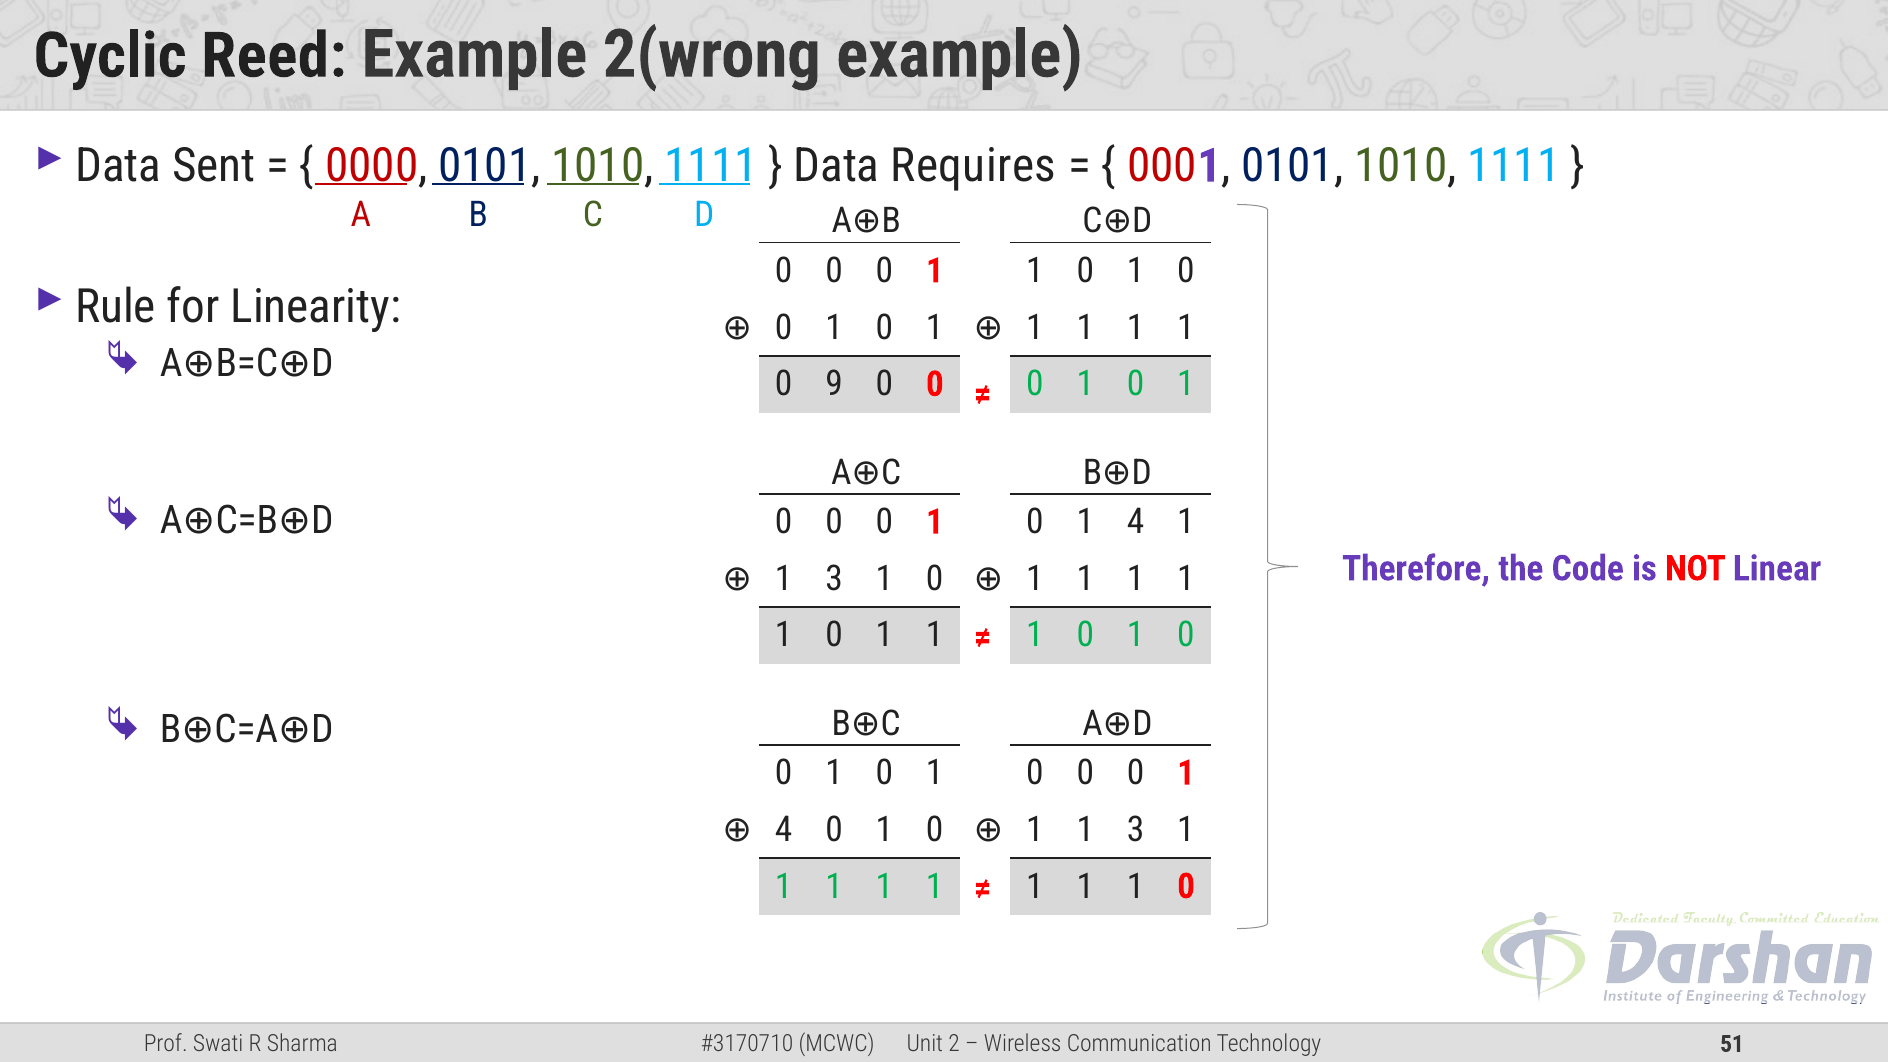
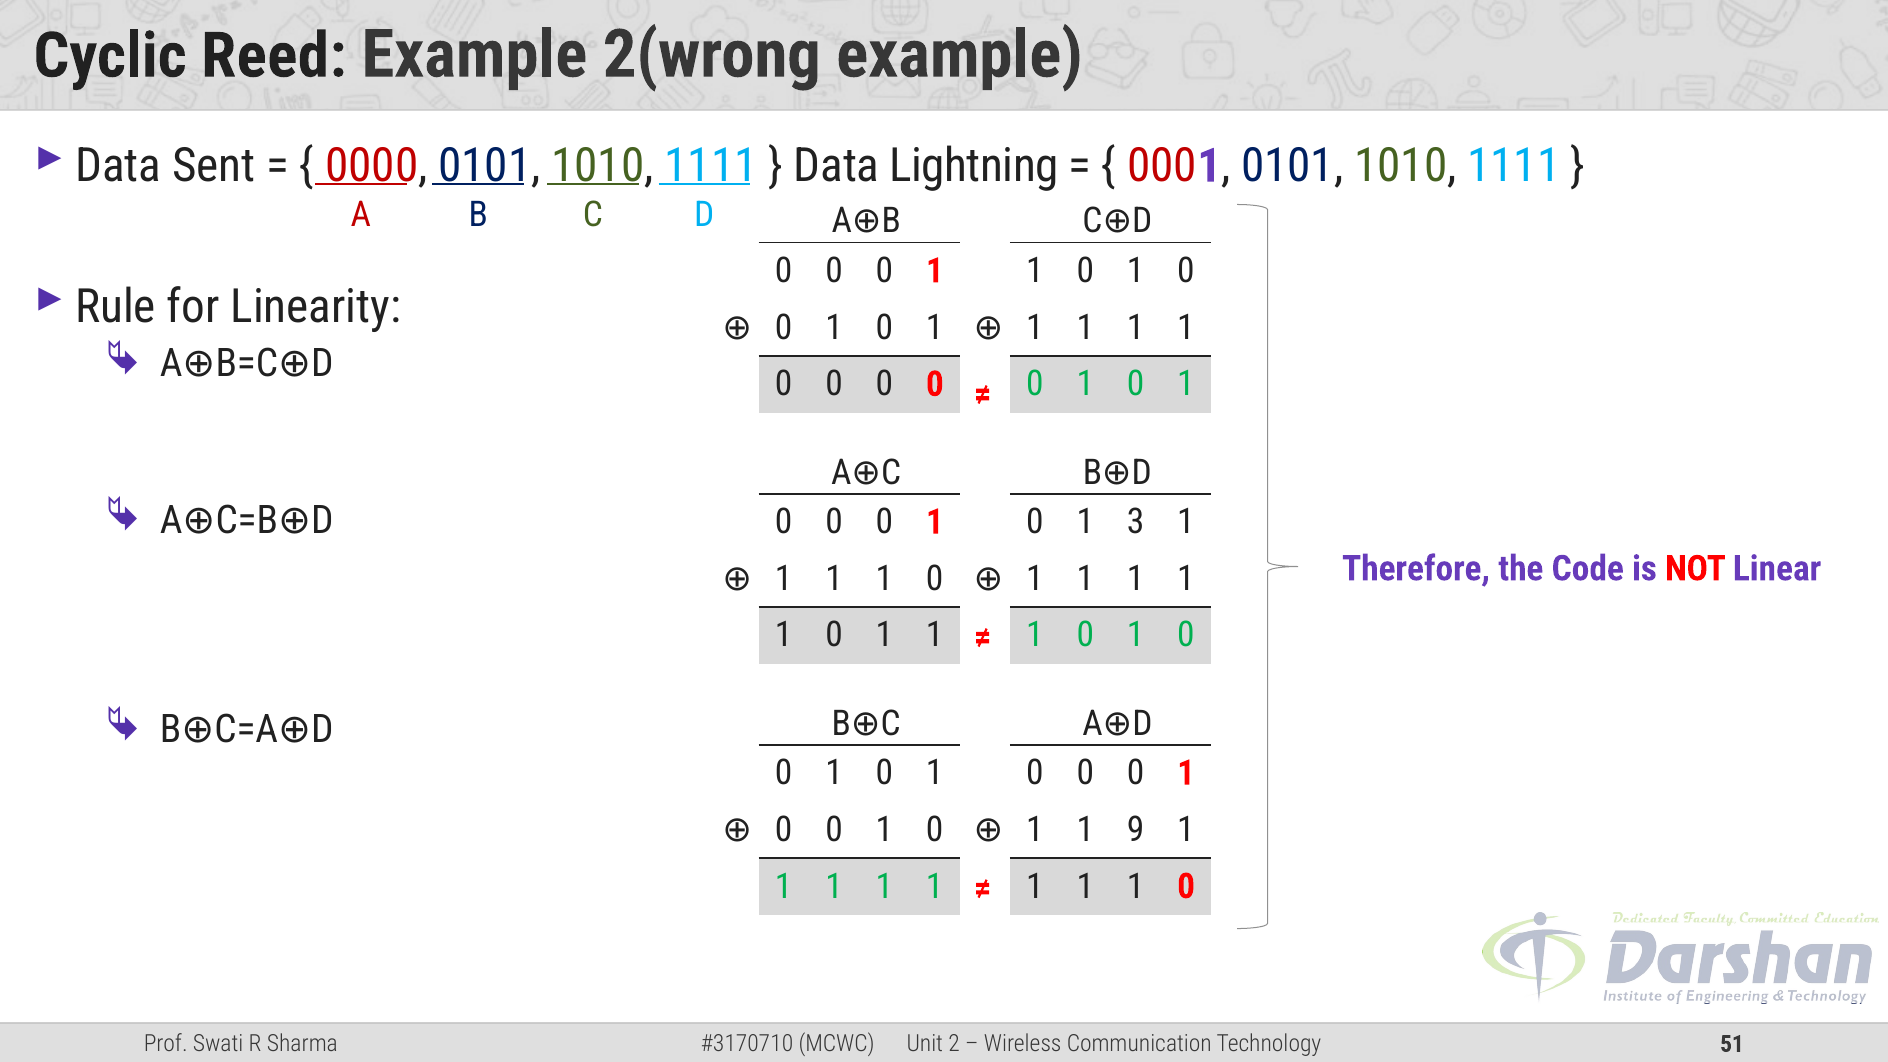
Requires: Requires -> Lightning (974, 166)
9: 9 -> 0 (834, 384)
1 4: 4 -> 3 (1136, 522)
3: 3 -> 1 (834, 579)
4: 4 -> 0 (784, 830)
1 1 3: 3 -> 9 (1136, 830)
